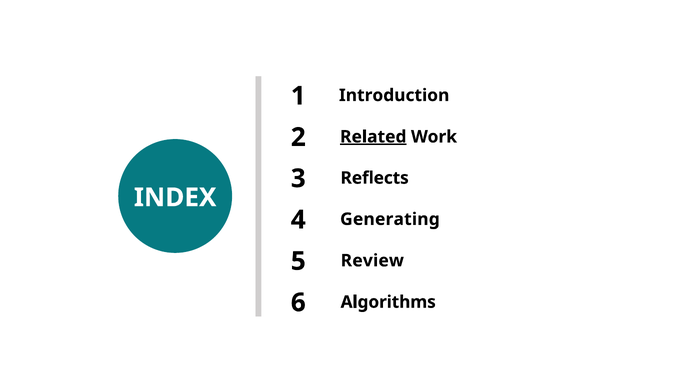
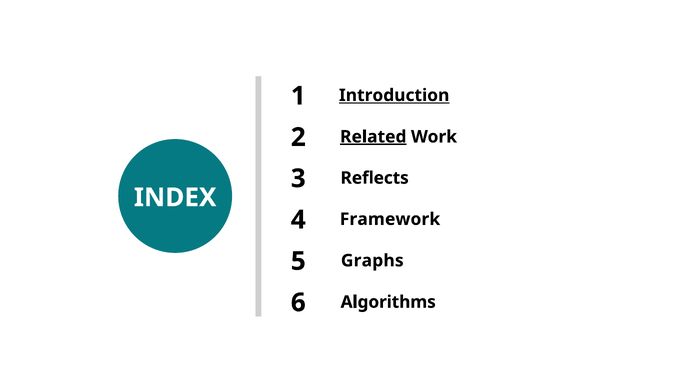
Introduction underline: none -> present (394, 95)
Generating: Generating -> Framework (390, 219)
Review: Review -> Graphs (372, 261)
